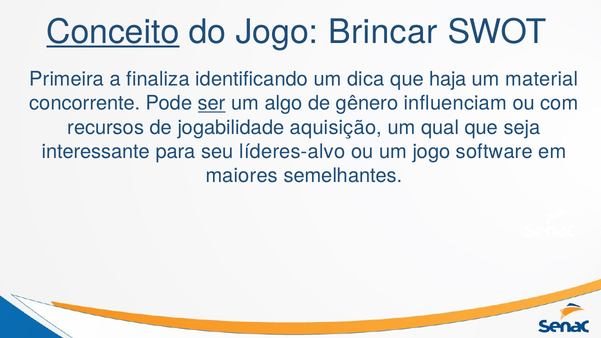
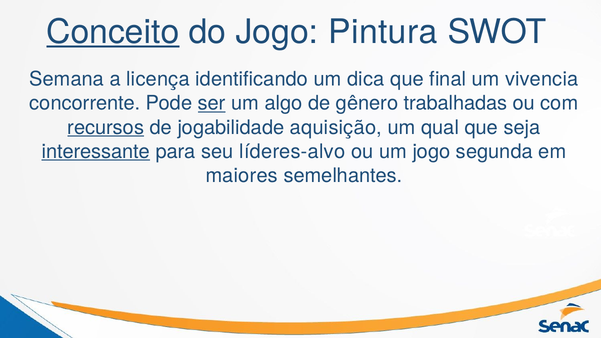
Brincar: Brincar -> Pintura (383, 32)
Primeira: Primeira -> Semana (67, 79)
finaliza: finaliza -> licença (158, 79)
haja: haja -> final (448, 79)
material: material -> vivencia (542, 79)
influenciam: influenciam -> trabalhadas (455, 103)
recursos underline: none -> present (106, 127)
interessante underline: none -> present (96, 152)
software: software -> segunda (494, 152)
